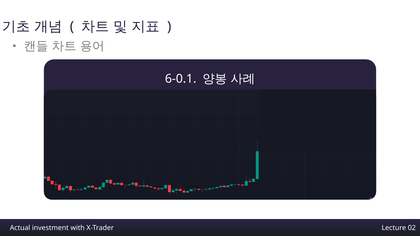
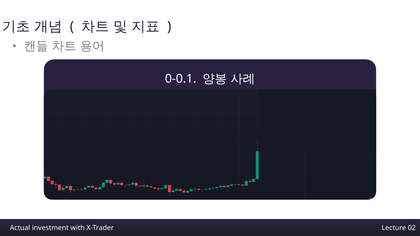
6-0.1: 6-0.1 -> 0-0.1 (181, 79)
